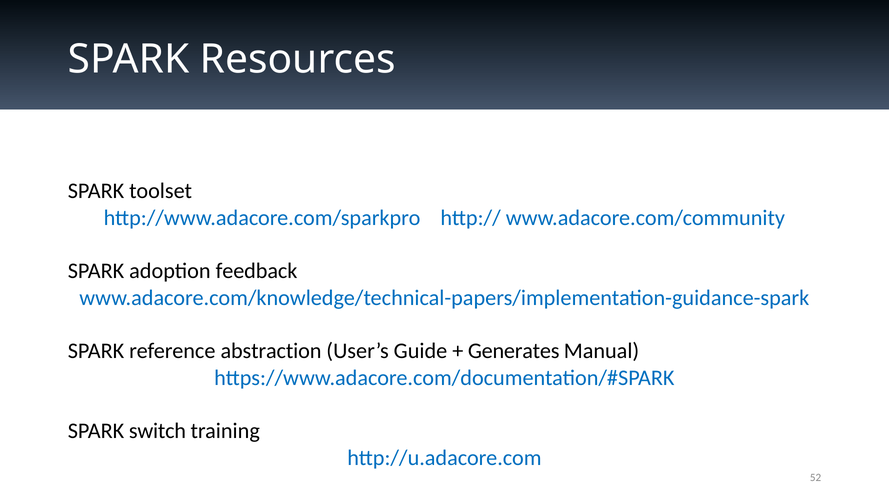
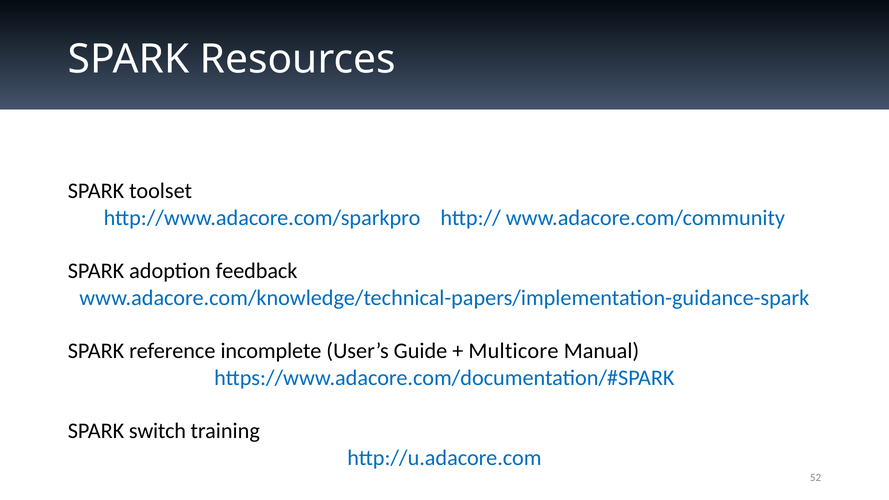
abstraction: abstraction -> incomplete (271, 351)
Generates: Generates -> Multicore (513, 351)
